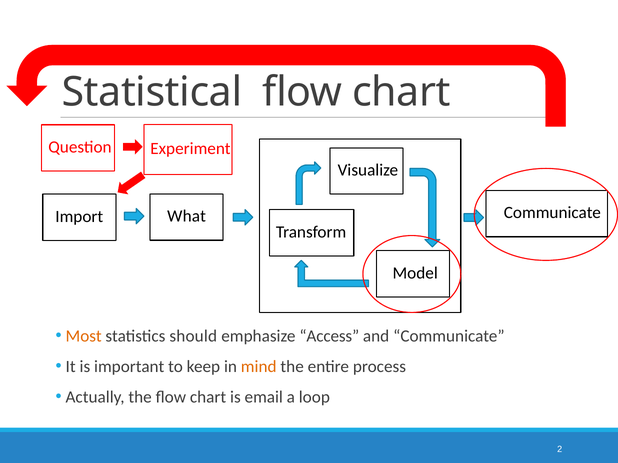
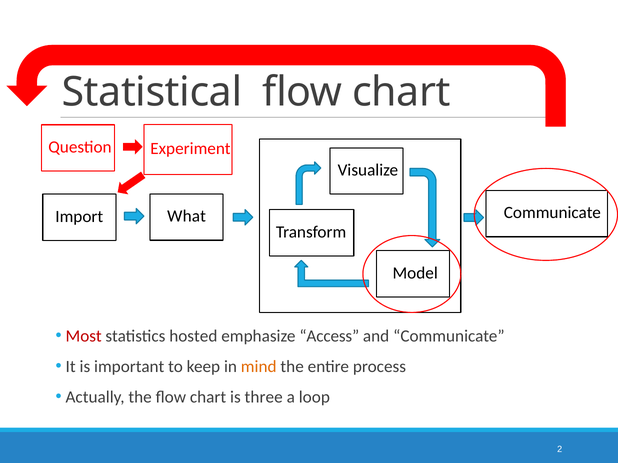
Most colour: orange -> red (84, 336)
should: should -> hosted (193, 336)
email: email -> three (264, 397)
